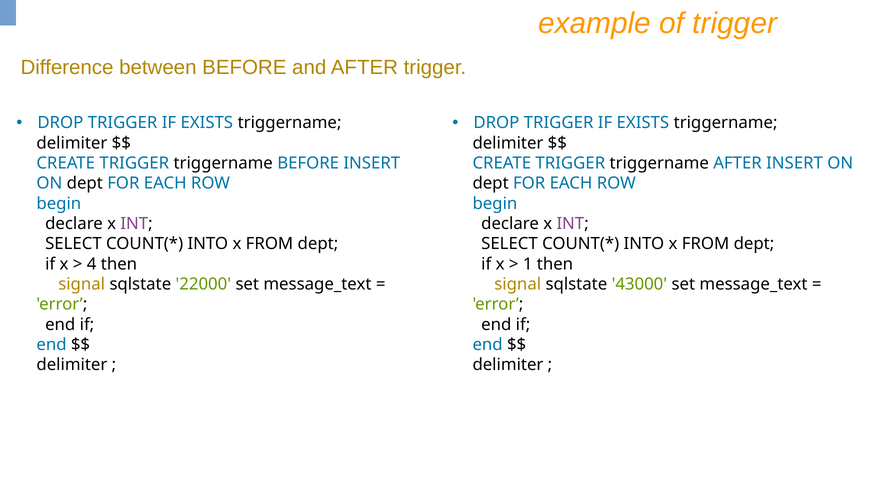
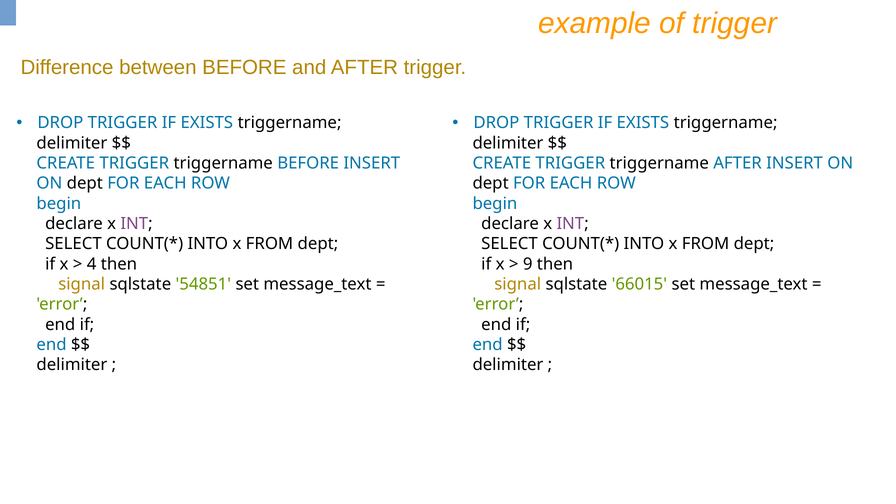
1: 1 -> 9 (528, 264)
22000: 22000 -> 54851 (203, 284)
43000: 43000 -> 66015 (639, 284)
